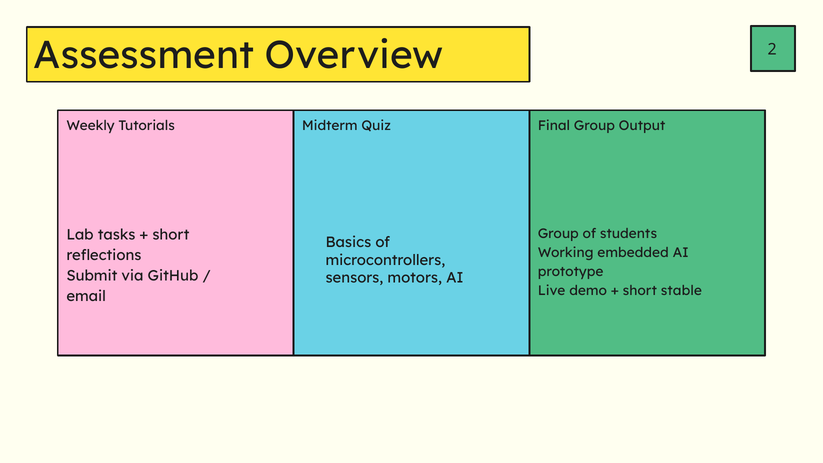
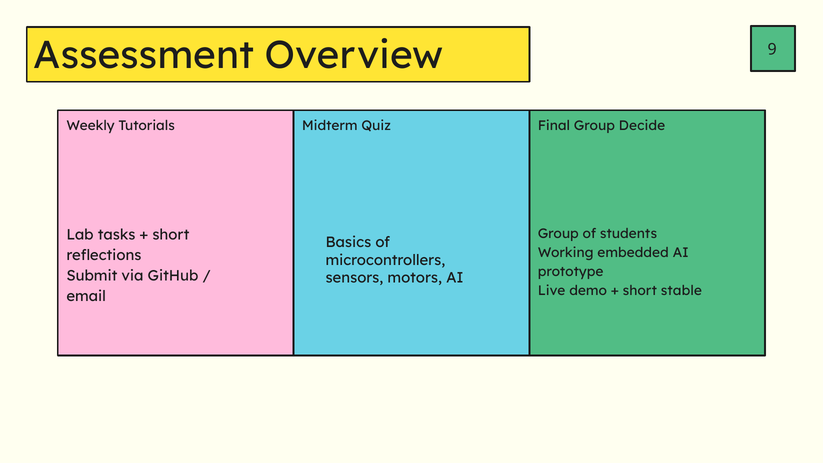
2: 2 -> 9 (772, 49)
Output: Output -> Decide (642, 126)
